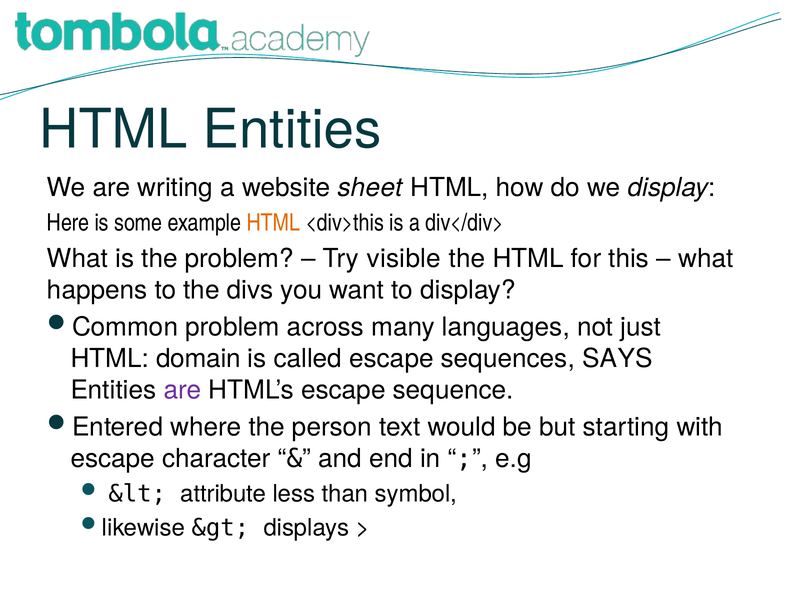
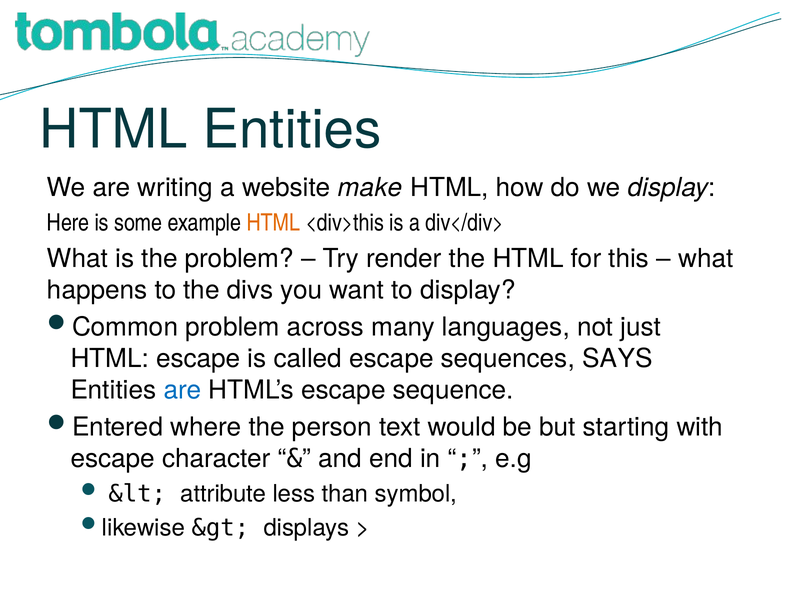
sheet: sheet -> make (370, 188)
visible: visible -> render (404, 259)
HTML domain: domain -> escape (198, 358)
are colour: purple -> blue (182, 390)
